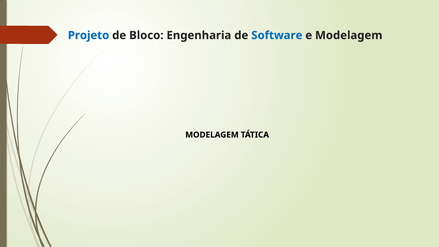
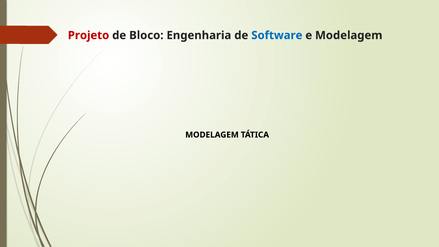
Projeto colour: blue -> red (89, 35)
